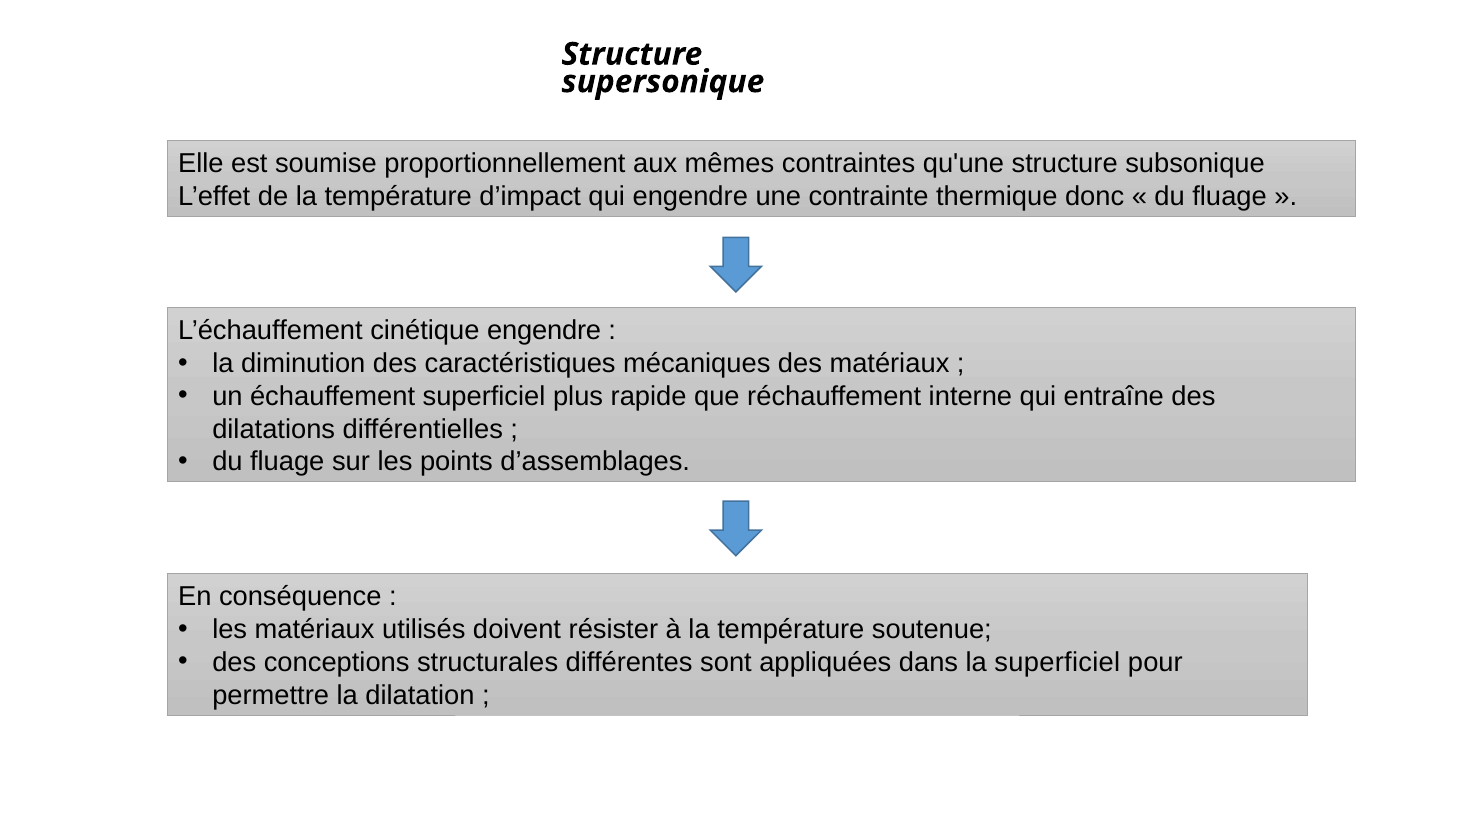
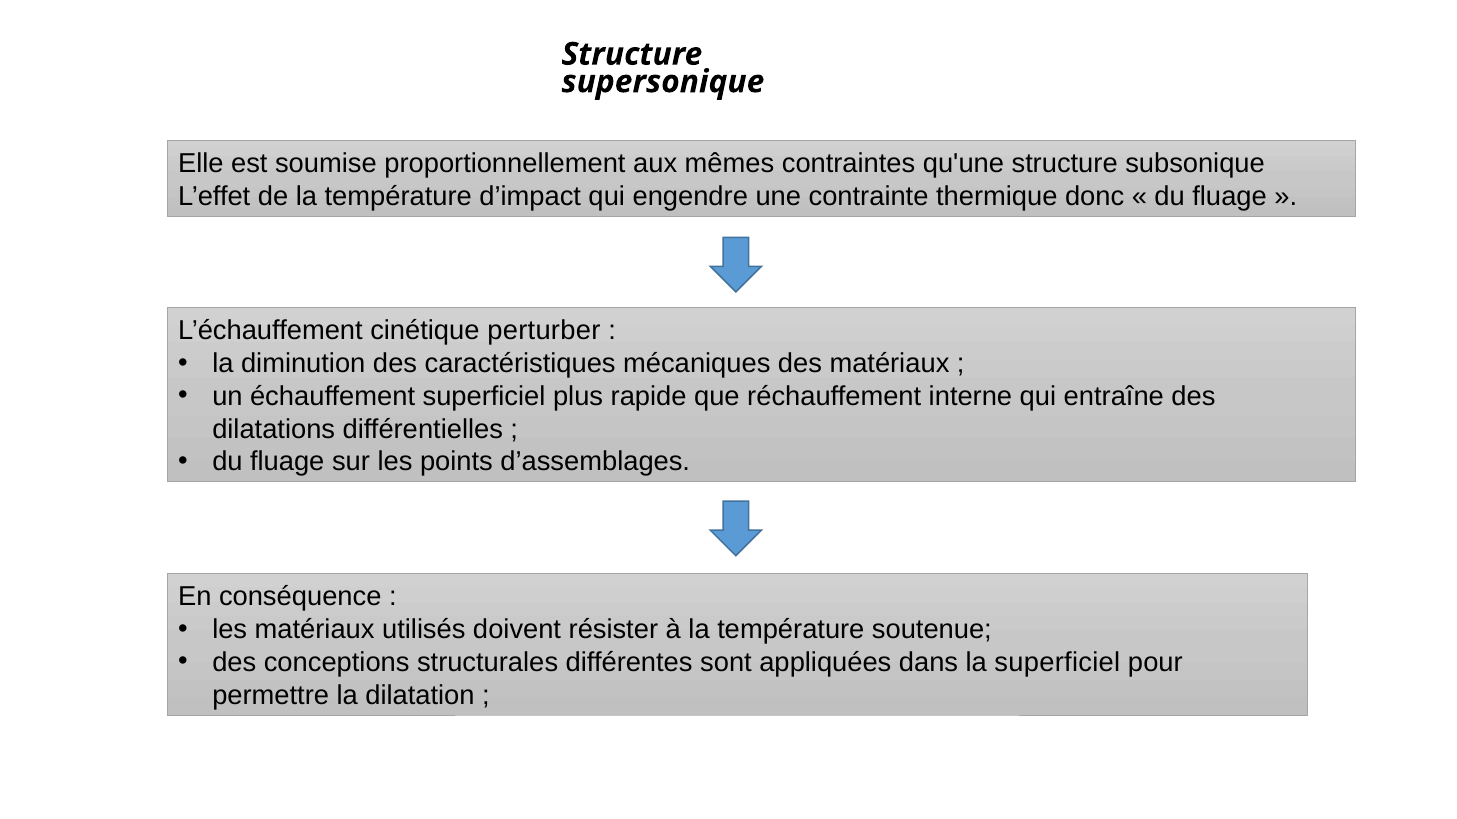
cinétique engendre: engendre -> perturber (544, 331)
